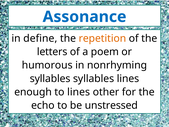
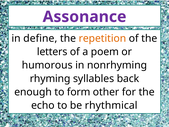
Assonance colour: blue -> purple (85, 17)
syllables: syllables -> rhyming (50, 78)
syllables lines: lines -> back (128, 78)
to lines: lines -> form (79, 92)
unstressed: unstressed -> rhythmical (111, 105)
